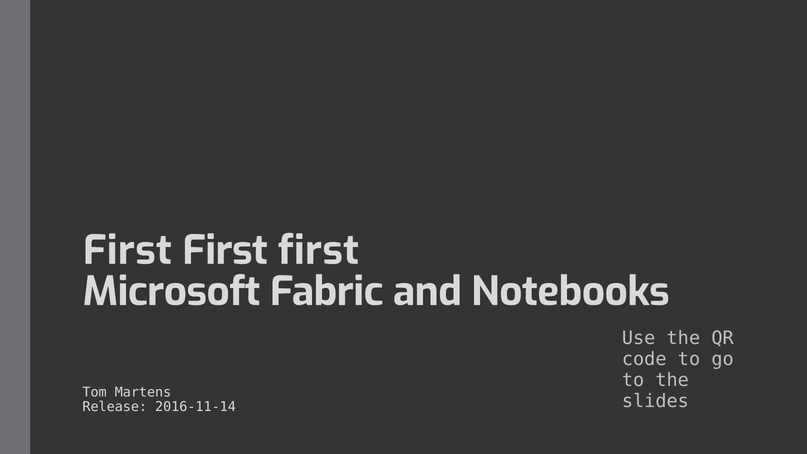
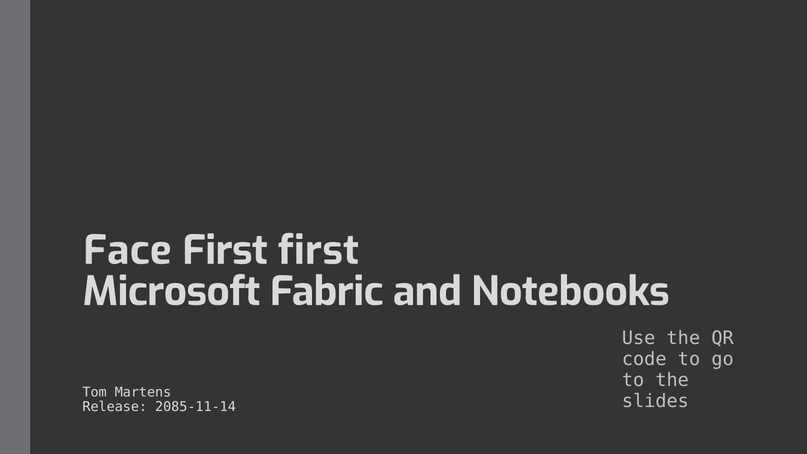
First: First -> Face (127, 250)
2016-11-14: 2016-11-14 -> 2085-11-14 (195, 407)
